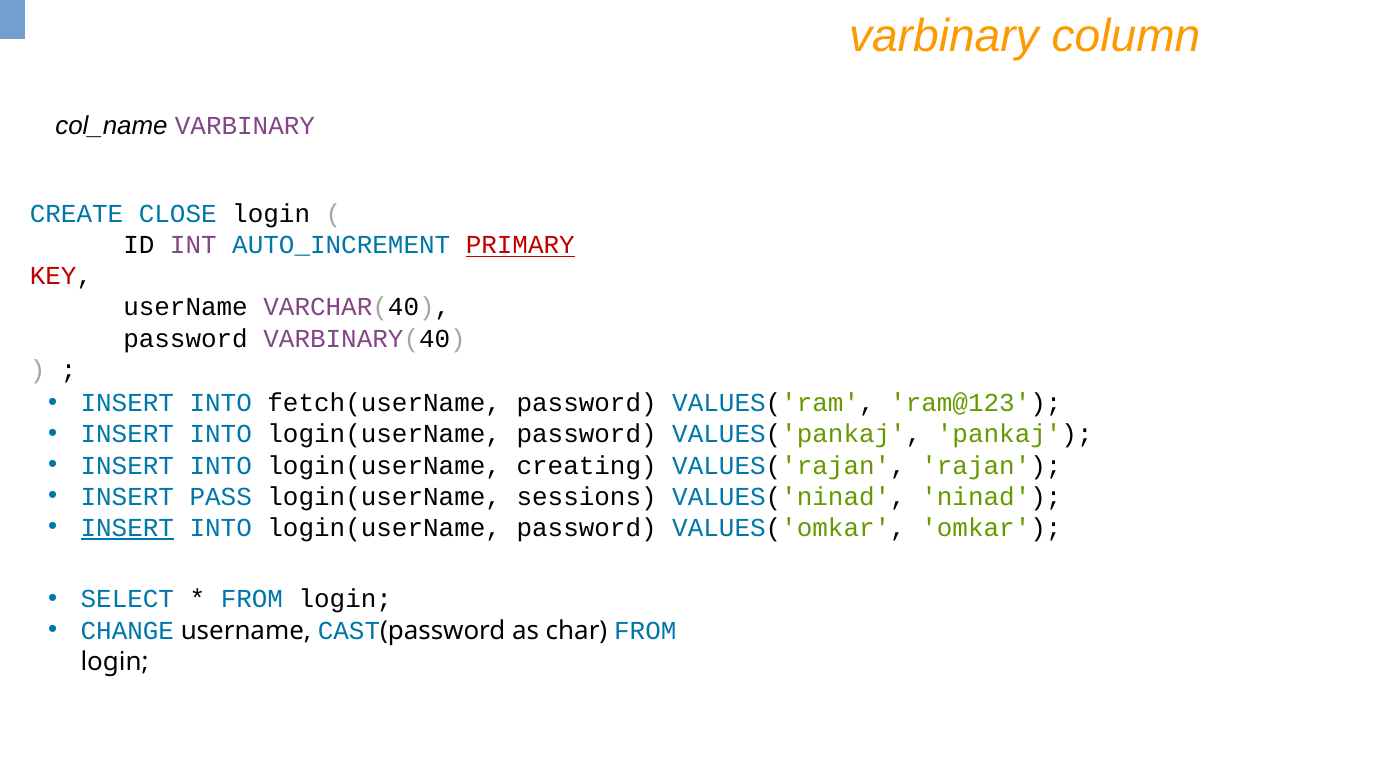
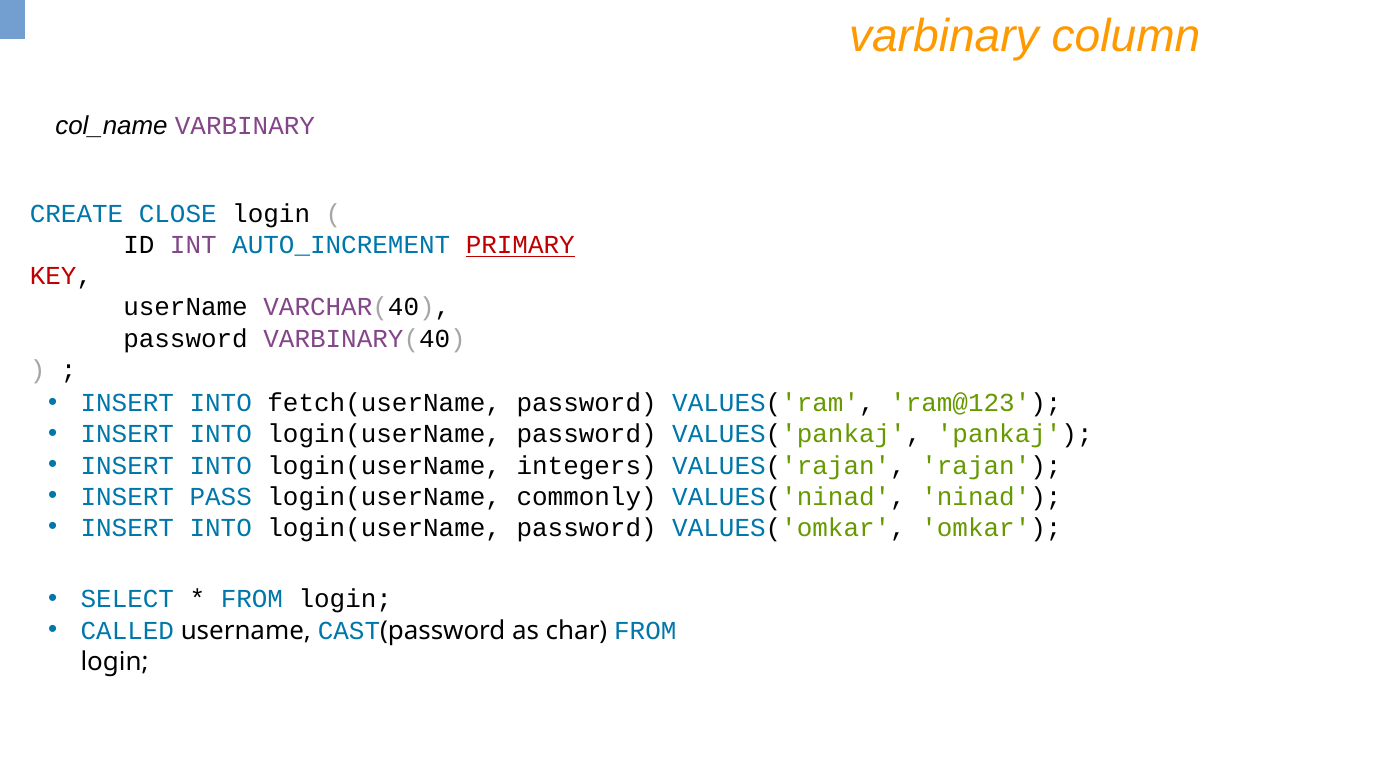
creating: creating -> integers (587, 466)
sessions: sessions -> commonly (587, 497)
INSERT underline: present -> none (127, 528)
CHANGE: CHANGE -> CALLED (127, 631)
